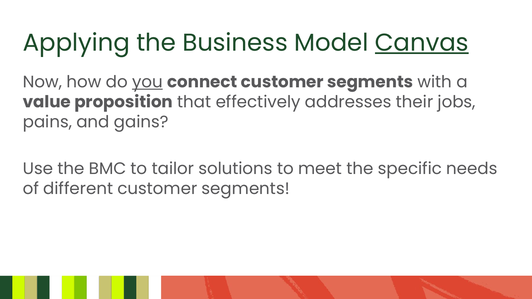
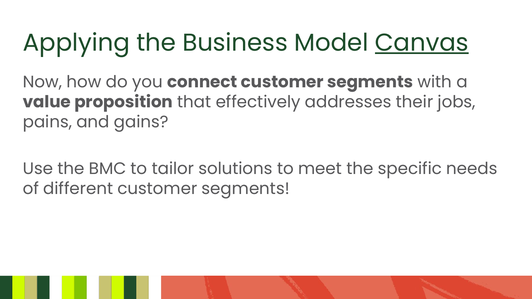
you underline: present -> none (147, 82)
